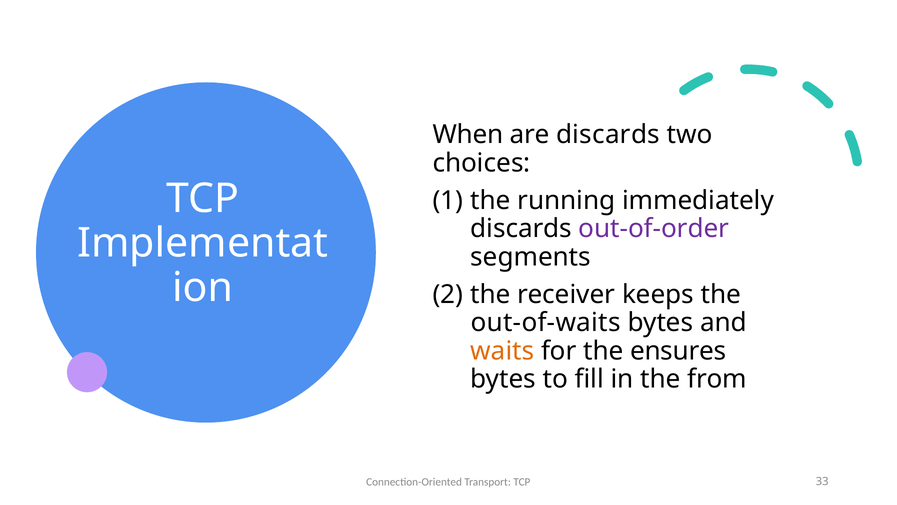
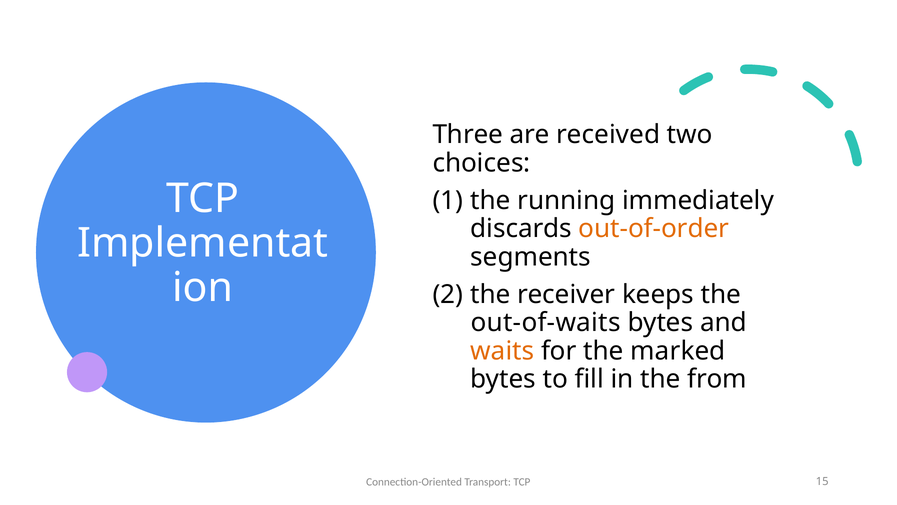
When: When -> Three (468, 135)
are discards: discards -> received (608, 135)
out-of-order colour: purple -> orange (654, 229)
ensures: ensures -> marked (678, 351)
33: 33 -> 15 (822, 481)
